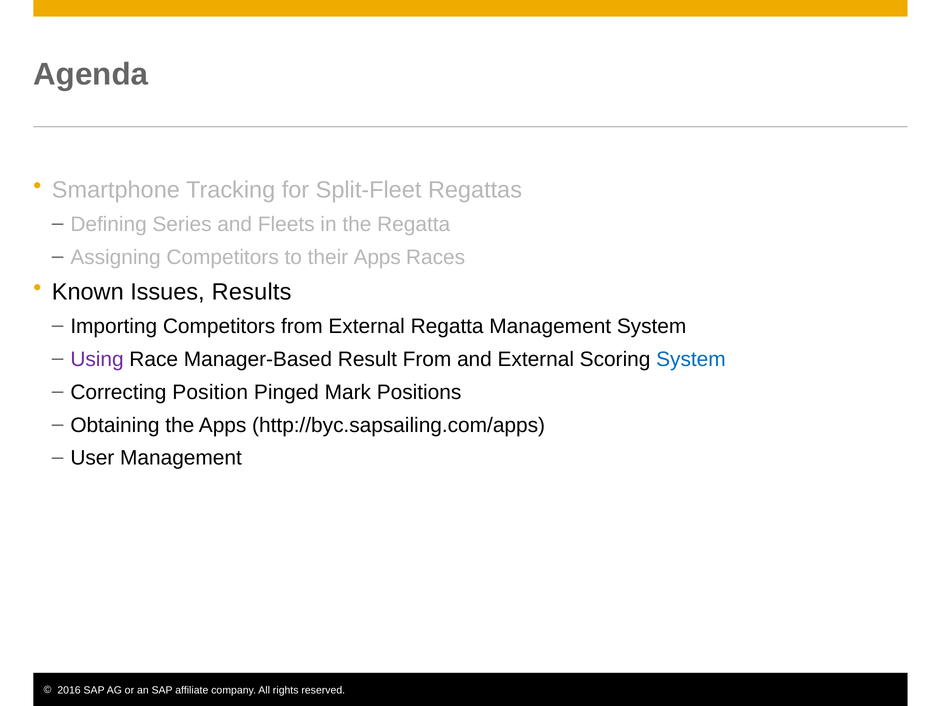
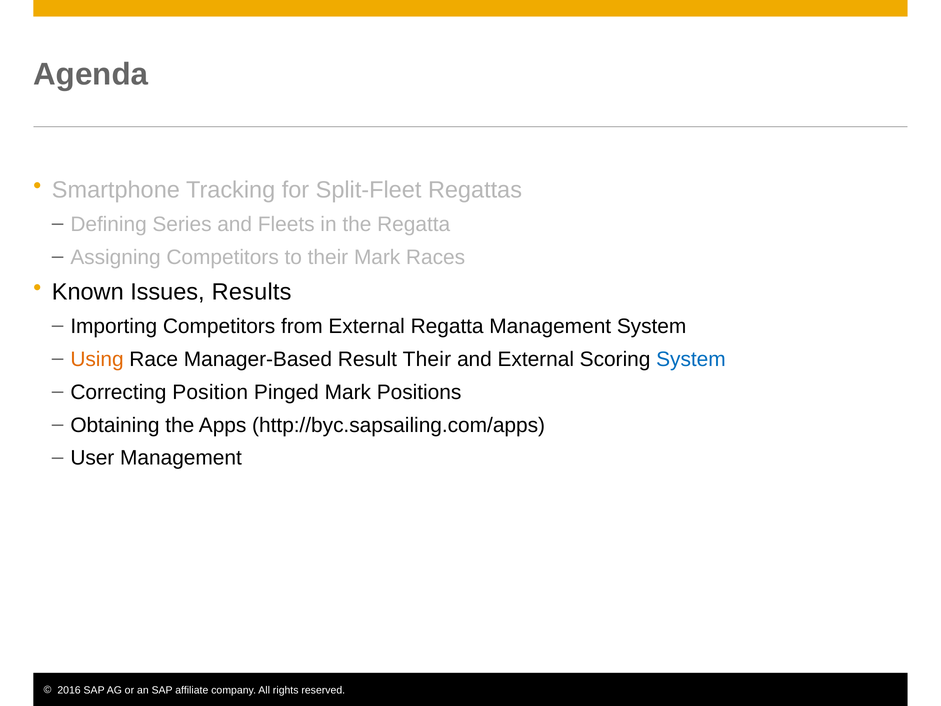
their Apps: Apps -> Mark (377, 257)
Using colour: purple -> orange (97, 359)
Result From: From -> Their (427, 359)
